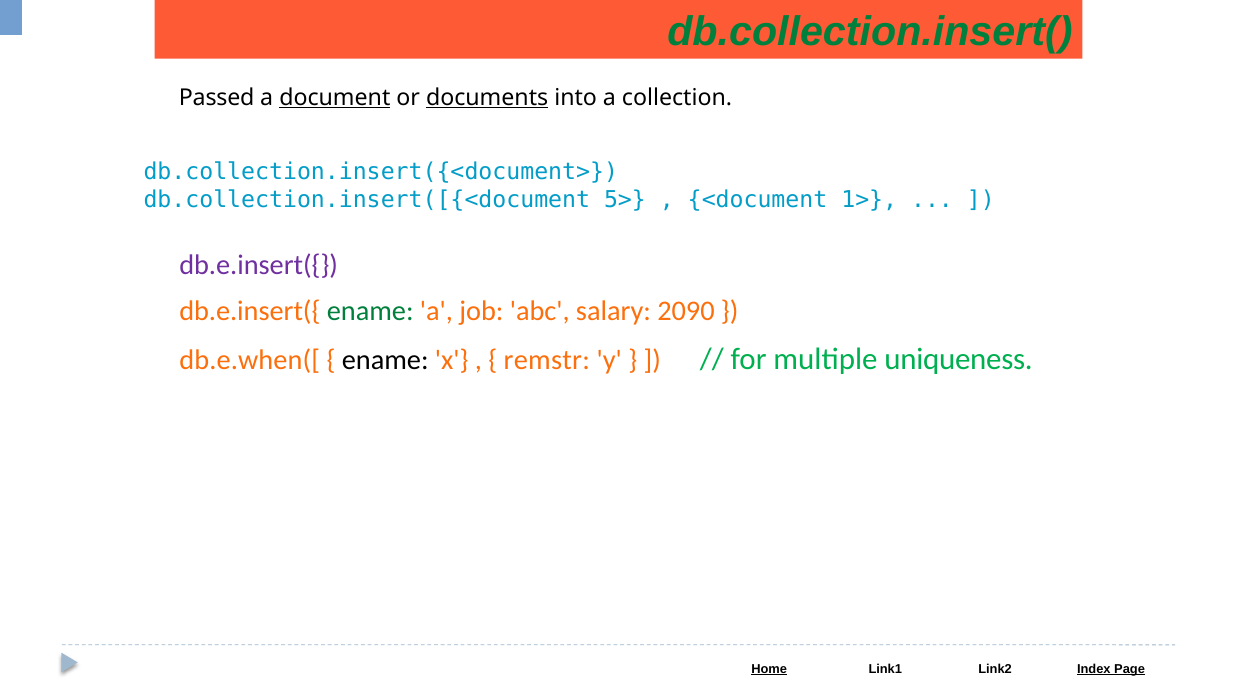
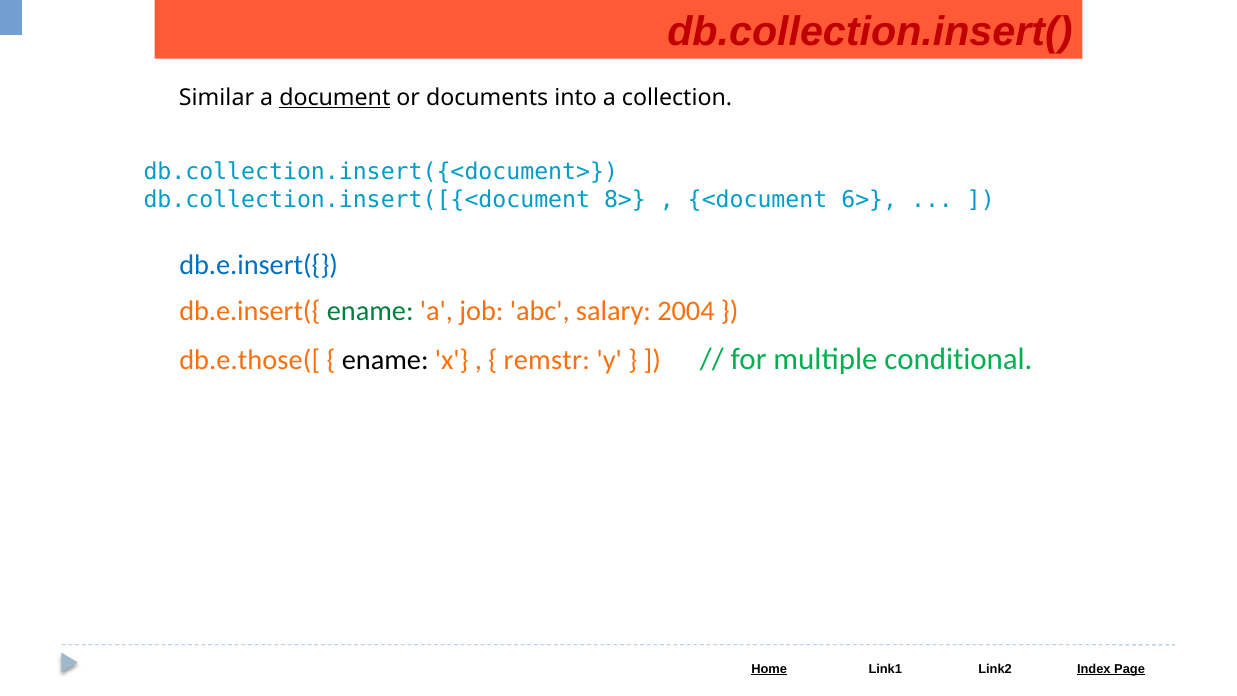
db.collection.insert( colour: green -> red (870, 32)
Passed: Passed -> Similar (217, 97)
documents underline: present -> none (487, 97)
5>: 5> -> 8> (625, 200)
1>: 1> -> 6> (869, 200)
db.e.insert({ colour: purple -> blue (259, 265)
2090: 2090 -> 2004 (686, 311)
db.e.when([: db.e.when([ -> db.e.those([ (250, 360)
uniqueness: uniqueness -> conditional (958, 359)
